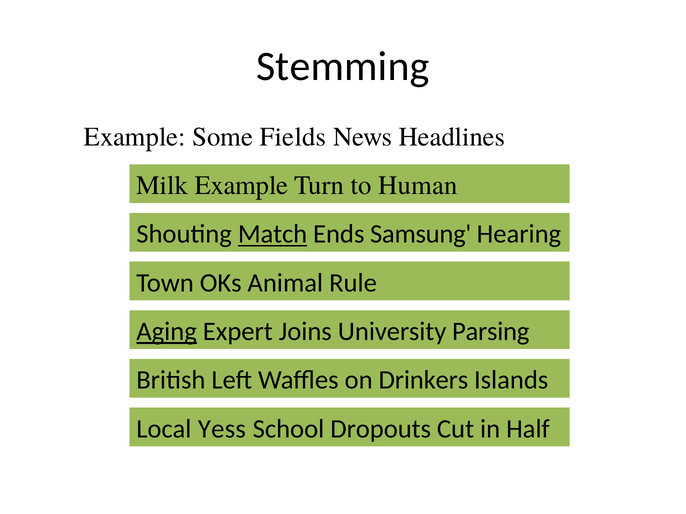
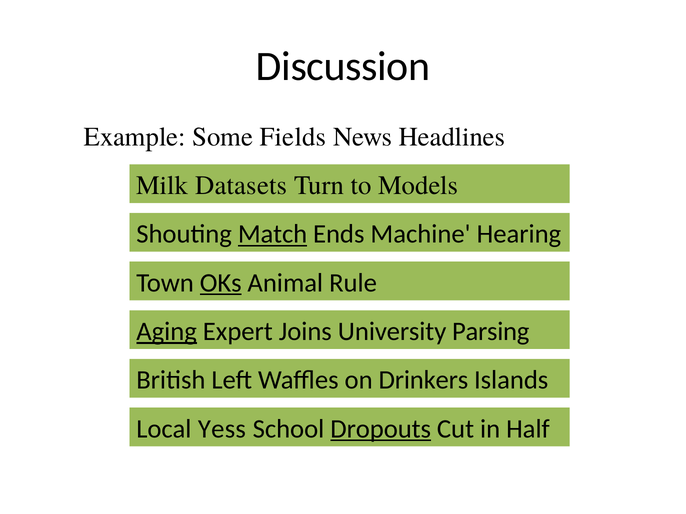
Stemming: Stemming -> Discussion (343, 66)
Milk Example: Example -> Datasets (241, 186)
Human: Human -> Models (418, 186)
Samsung: Samsung -> Machine (421, 234)
OKs underline: none -> present (221, 283)
Dropouts underline: none -> present (381, 429)
